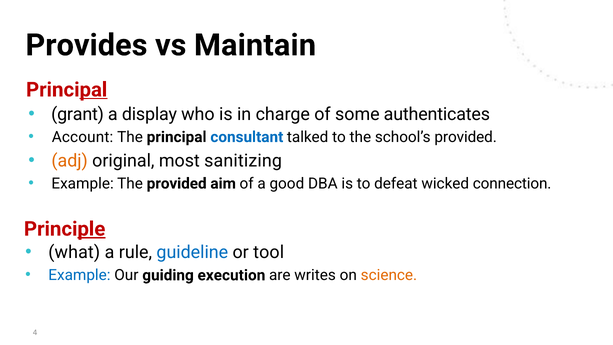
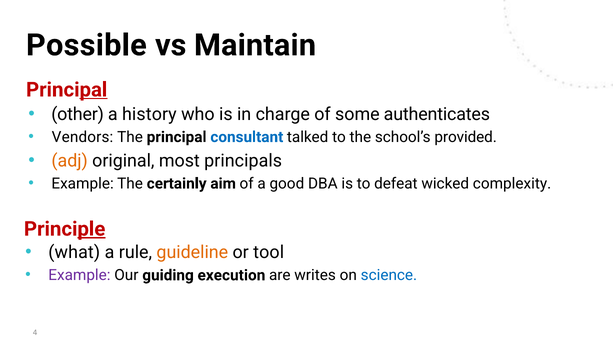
Provides: Provides -> Possible (86, 45)
grant: grant -> other (78, 114)
display: display -> history (149, 114)
Account: Account -> Vendors (83, 137)
sanitizing: sanitizing -> principals (243, 161)
The provided: provided -> certainly (177, 183)
connection: connection -> complexity (512, 183)
guideline colour: blue -> orange (192, 252)
Example colour: blue -> purple (79, 275)
science colour: orange -> blue (389, 275)
